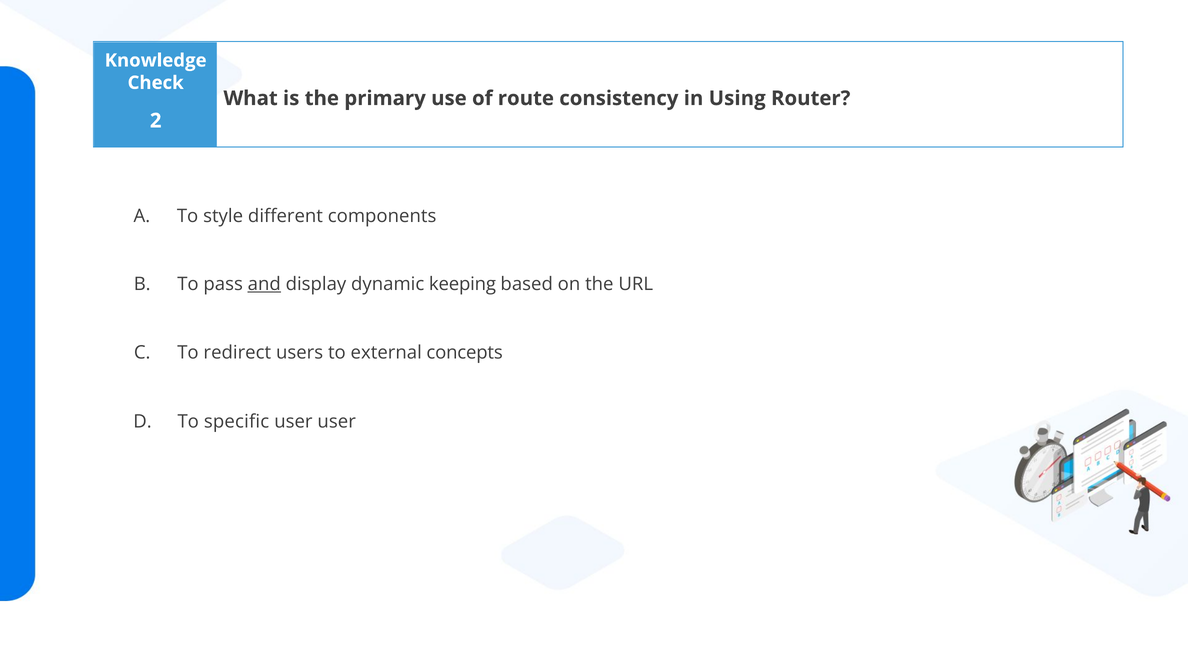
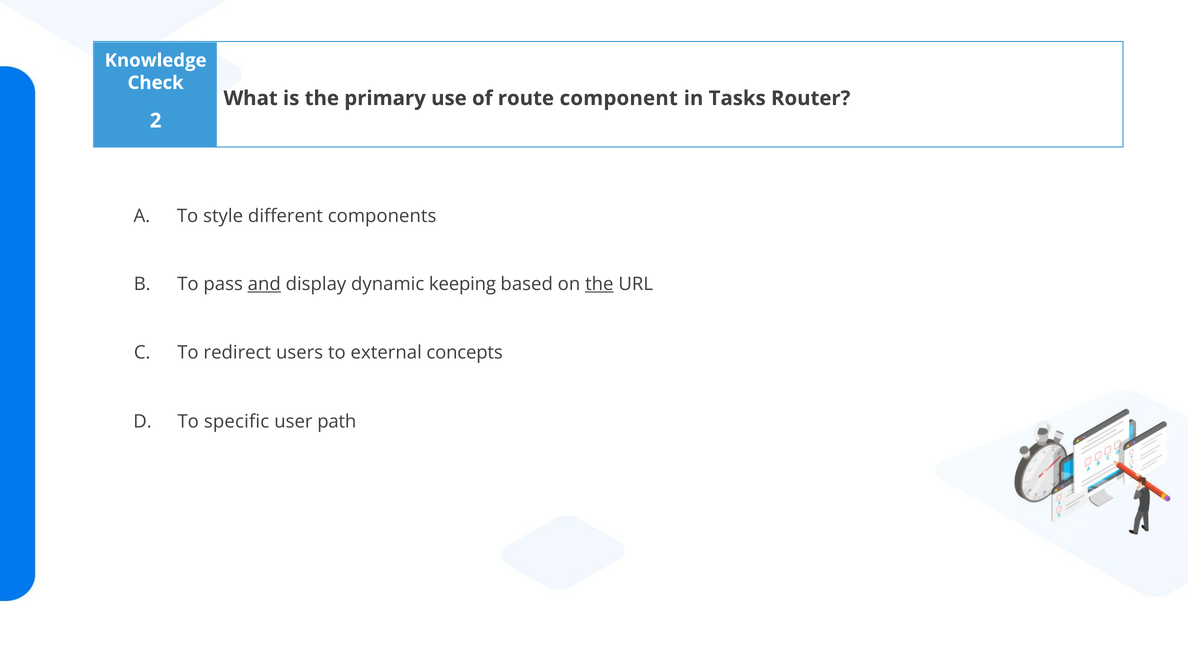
consistency: consistency -> component (619, 98)
Using: Using -> Tasks (737, 98)
the underline: none -> present (599, 284)
user user: user -> path (337, 422)
